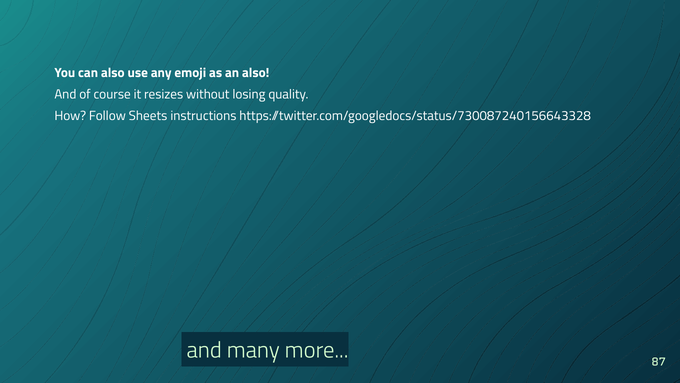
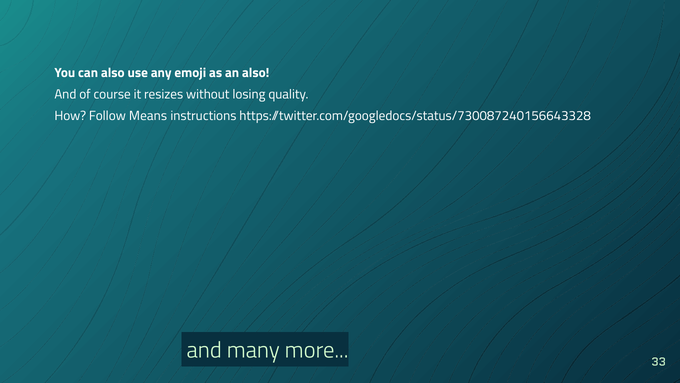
Sheets: Sheets -> Means (148, 116)
87: 87 -> 33 (659, 362)
